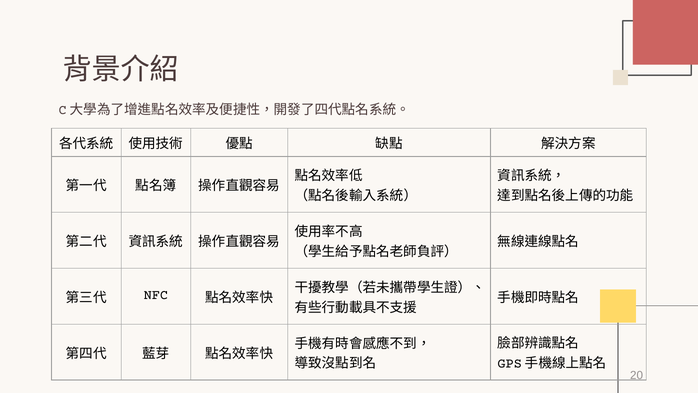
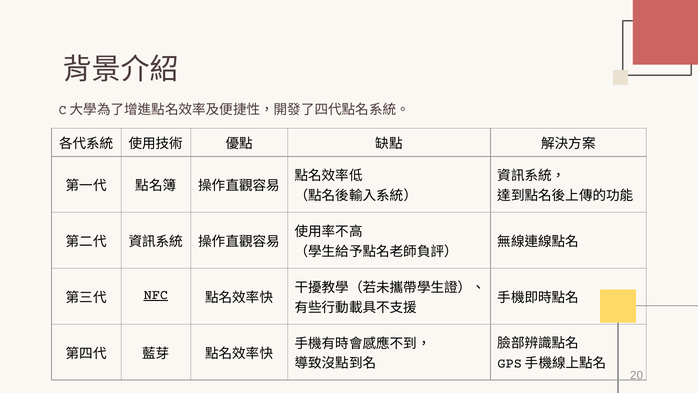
NFC underline: none -> present (156, 294)
